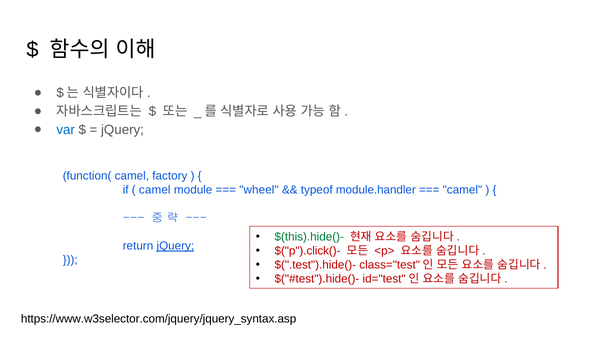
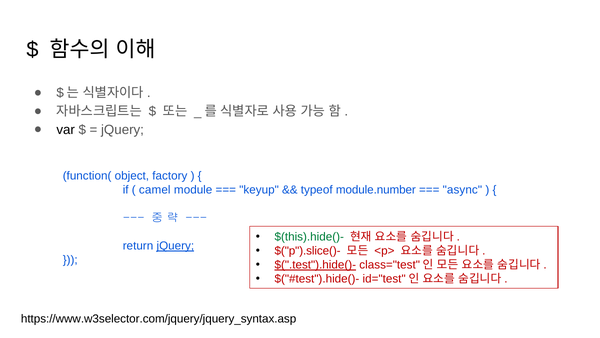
var colour: blue -> black (66, 130)
function( camel: camel -> object (132, 176)
wheel: wheel -> keyup (259, 190)
module.handler: module.handler -> module.number (376, 190)
camel: camel -> async (462, 190)
$("p").click()-: $("p").click()- -> $("p").slice()- (308, 251)
$(".test").hide()- underline: none -> present (315, 265)
